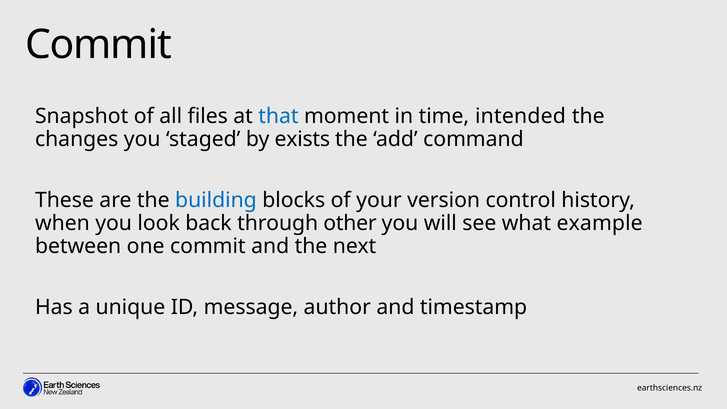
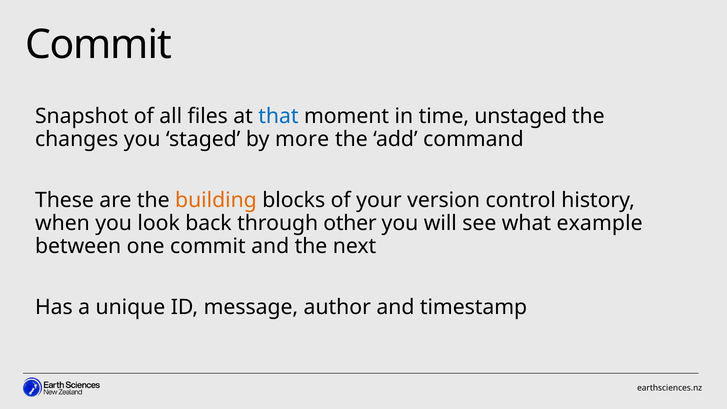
intended: intended -> unstaged (521, 116)
exists: exists -> more (302, 139)
building colour: blue -> orange (216, 200)
